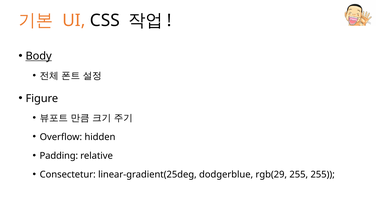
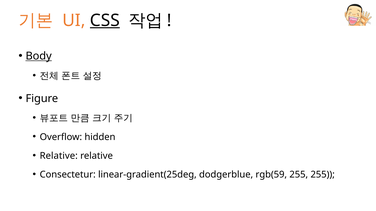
CSS underline: none -> present (105, 20)
Padding: Padding -> Relative (59, 156)
rgb(29: rgb(29 -> rgb(59 (271, 175)
